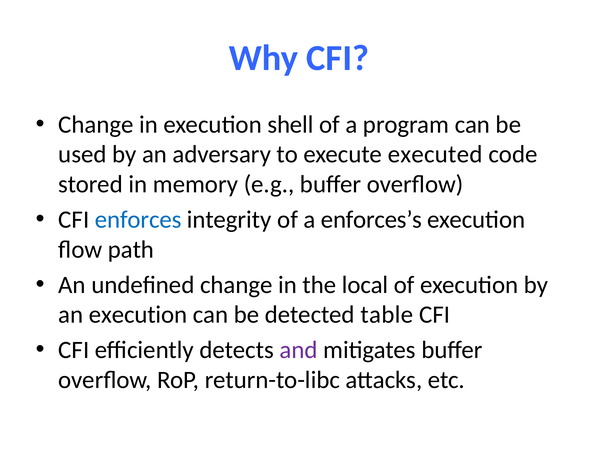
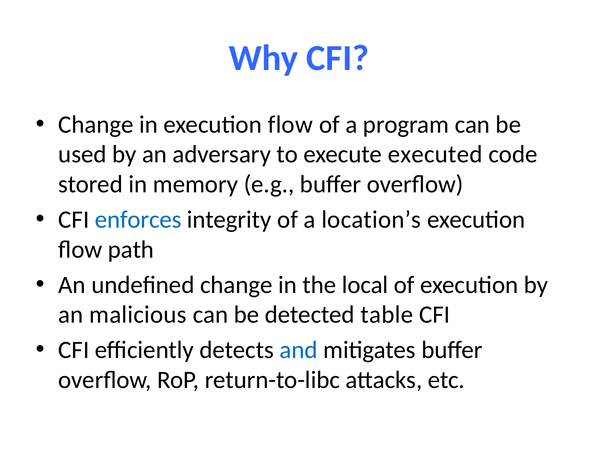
in execution shell: shell -> flow (290, 124)
enforces’s: enforces’s -> location’s (371, 219)
an execution: execution -> malicious (138, 314)
and colour: purple -> blue (298, 350)
